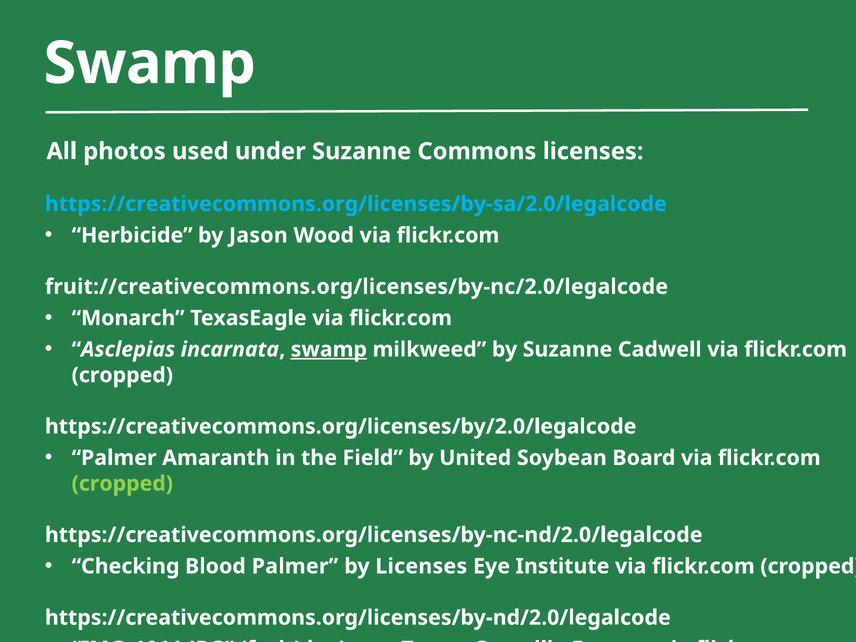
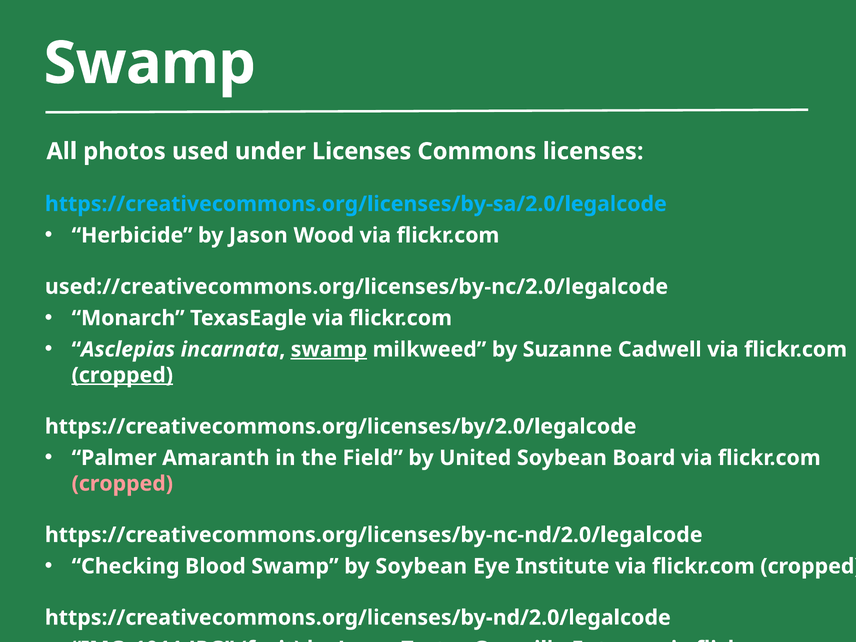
under Suzanne: Suzanne -> Licenses (362, 151)
fruit://creativecommons.org/licenses/by-nc/2.0/legalcode: fruit://creativecommons.org/licenses/by-nc/2.0/legalcode -> used://creativecommons.org/licenses/by-nc/2.0/legalcode (356, 287)
cropped underline: none -> present (122, 375)
cropped colour: light green -> pink (122, 484)
Blood Palmer: Palmer -> Swamp (295, 566)
by Licenses: Licenses -> Soybean (421, 566)
